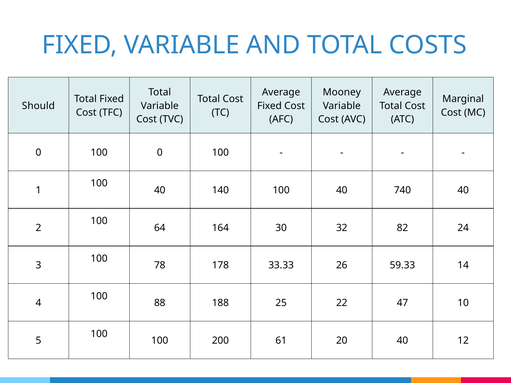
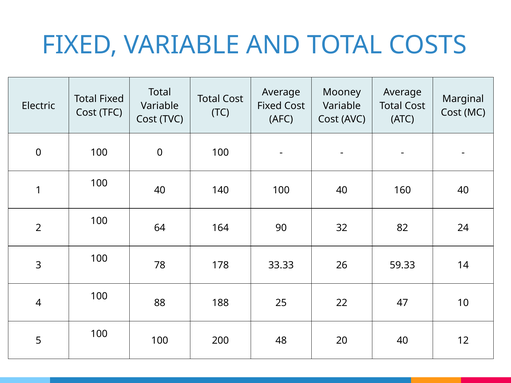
Should: Should -> Electric (38, 106)
740: 740 -> 160 (402, 190)
30: 30 -> 90 (281, 228)
61: 61 -> 48 (281, 341)
